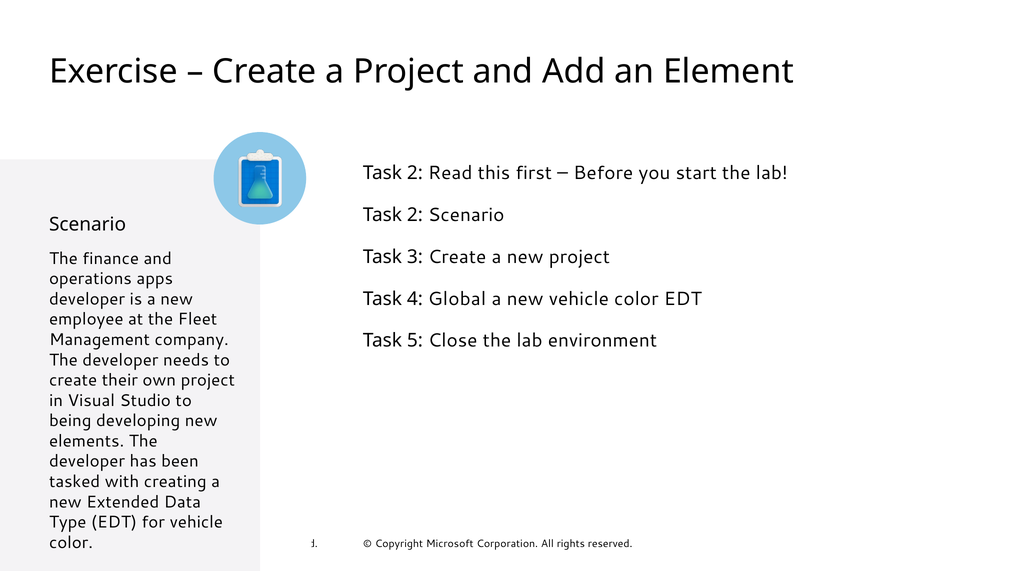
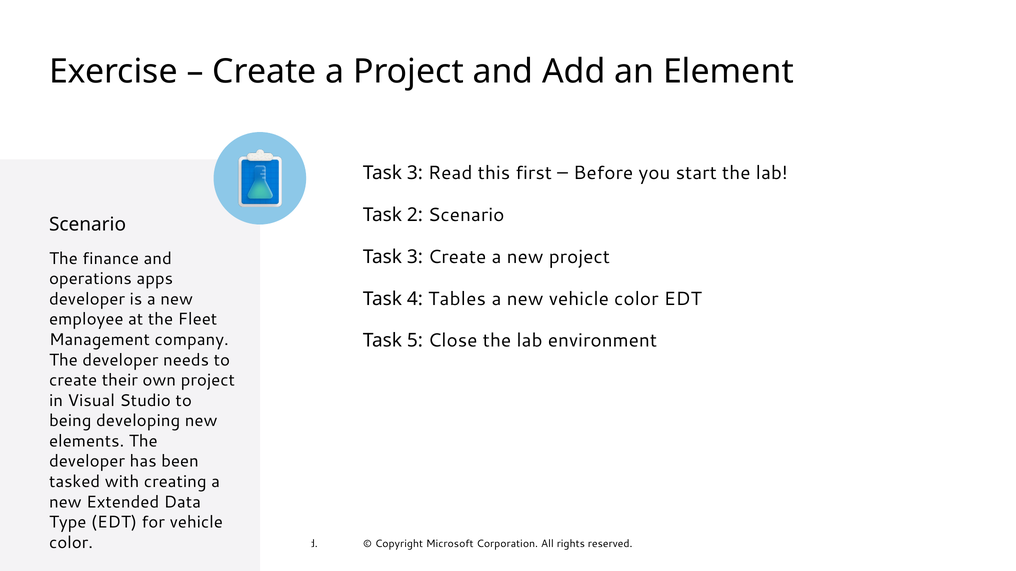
2: 2 -> 3 (415, 173)
Global: Global -> Tables (457, 299)
